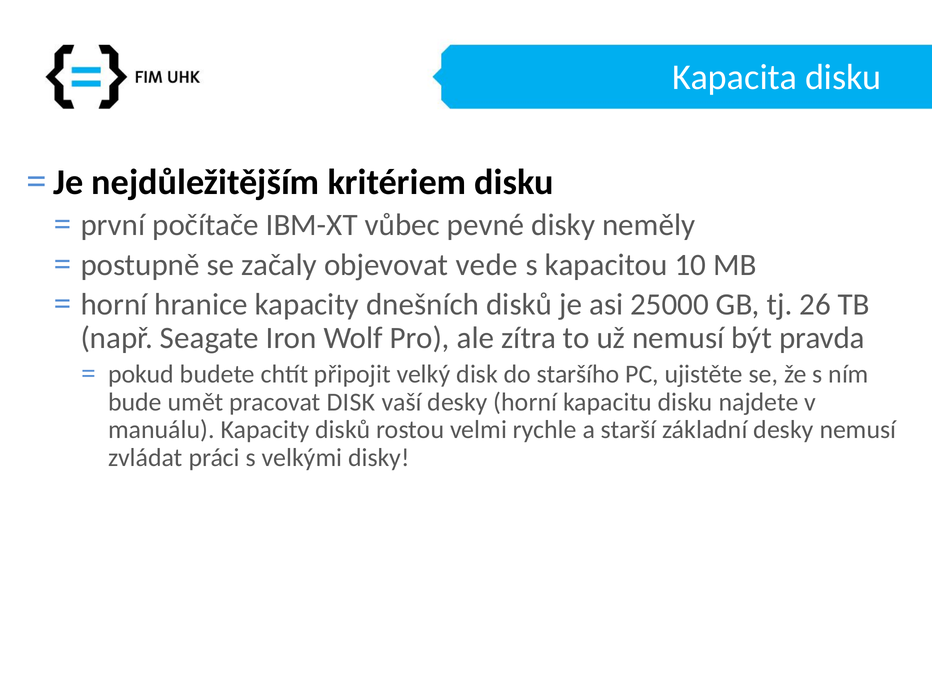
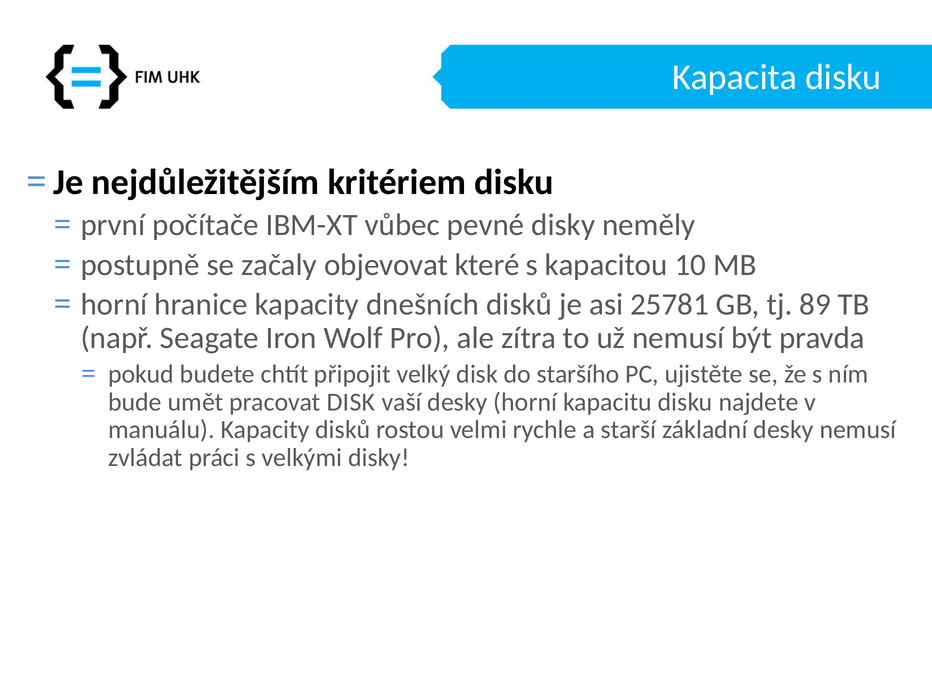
vede: vede -> které (487, 265)
25000: 25000 -> 25781 (670, 305)
26: 26 -> 89 (815, 305)
